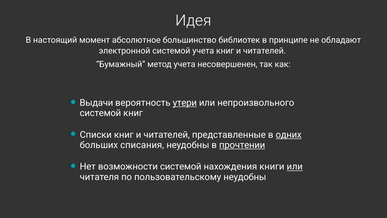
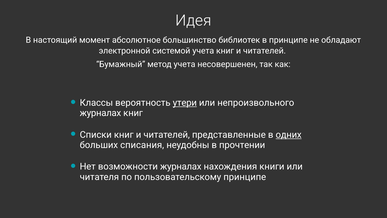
Выдачи: Выдачи -> Классы (96, 103)
системой: системой -> журналах (100, 113)
прочтении underline: present -> none (242, 145)
возможности системой: системой -> журналах (181, 166)
или underline: present -> none (295, 166)
пользовательскому неудобны: неудобны -> принципе (245, 177)
